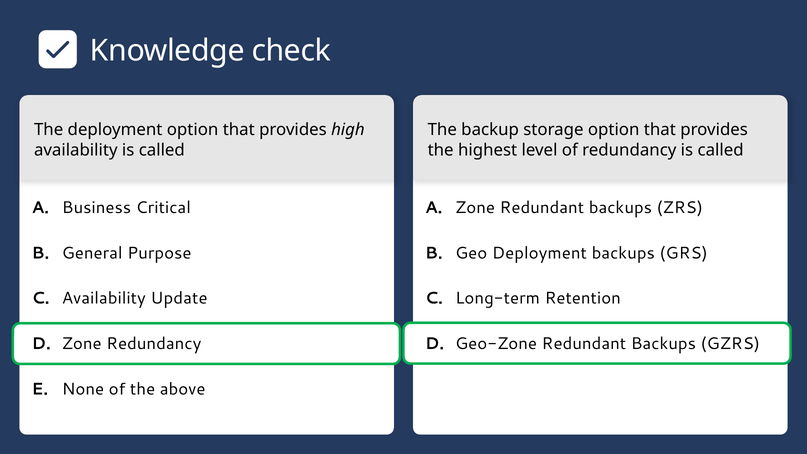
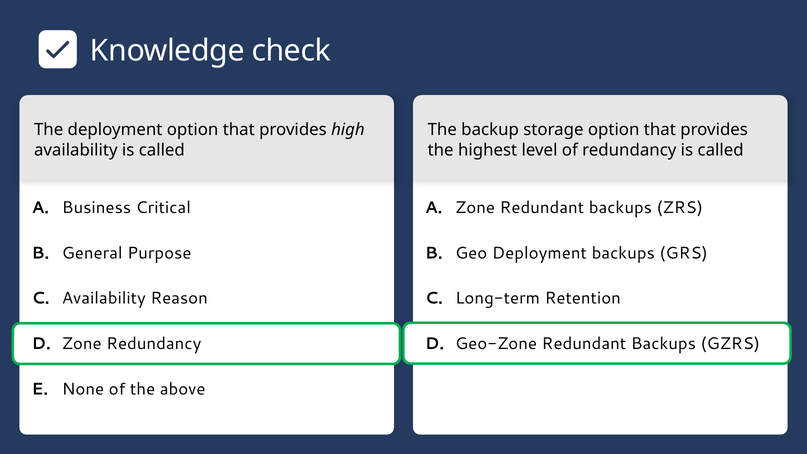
Update: Update -> Reason (179, 298)
